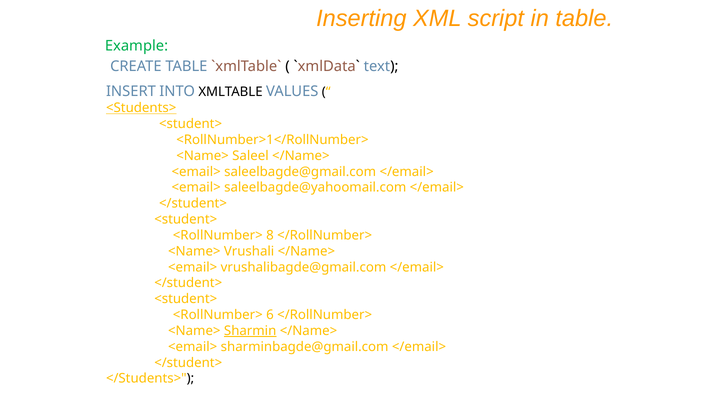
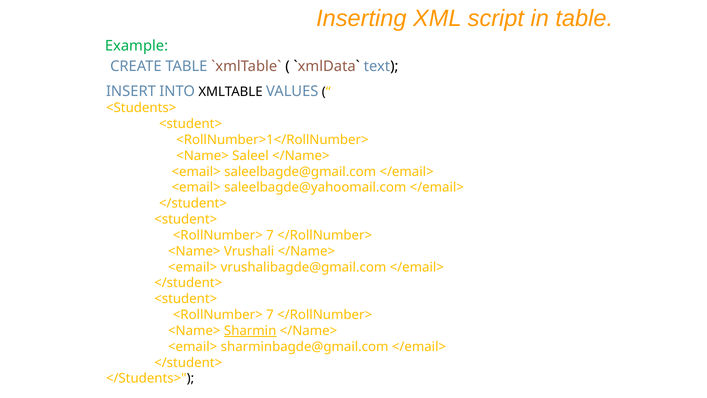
<Students> underline: present -> none (141, 108)
8: 8 -> 7 (270, 235)
6: 6 -> 7 (270, 315)
